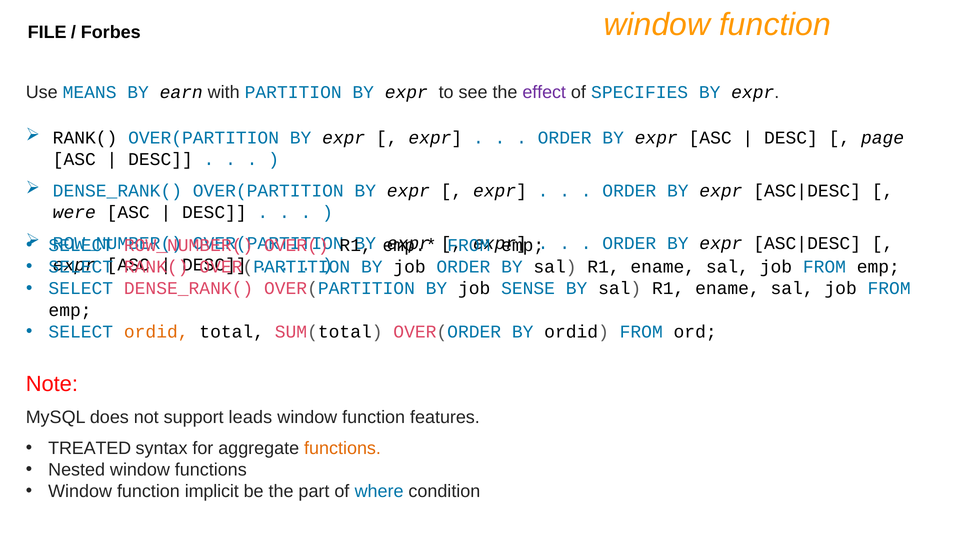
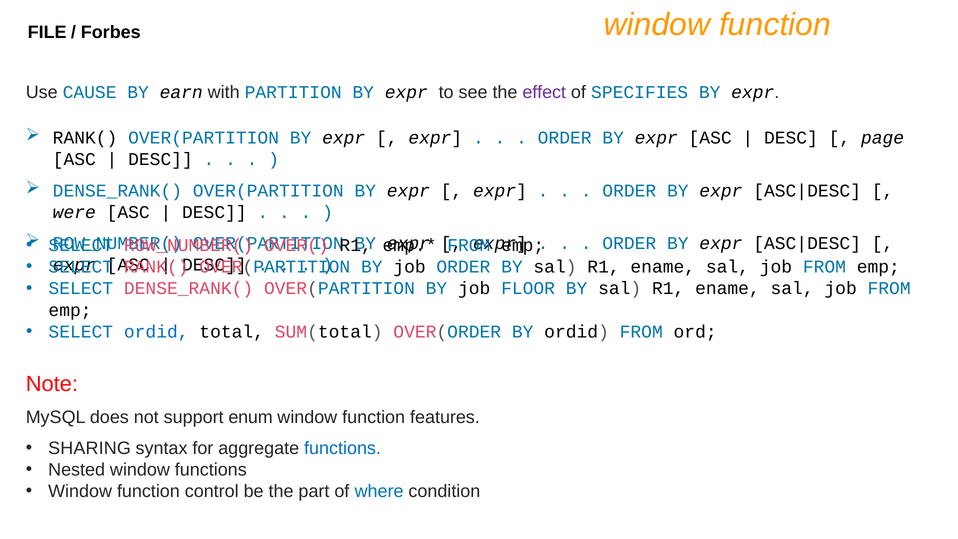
MEANS: MEANS -> CAUSE (90, 92)
SENSE: SENSE -> FLOOR (528, 288)
ordid colour: orange -> blue (156, 332)
leads: leads -> enum (251, 417)
TREATED: TREATED -> SHARING (90, 448)
functions colour: orange -> blue (343, 448)
implicit: implicit -> control (212, 491)
